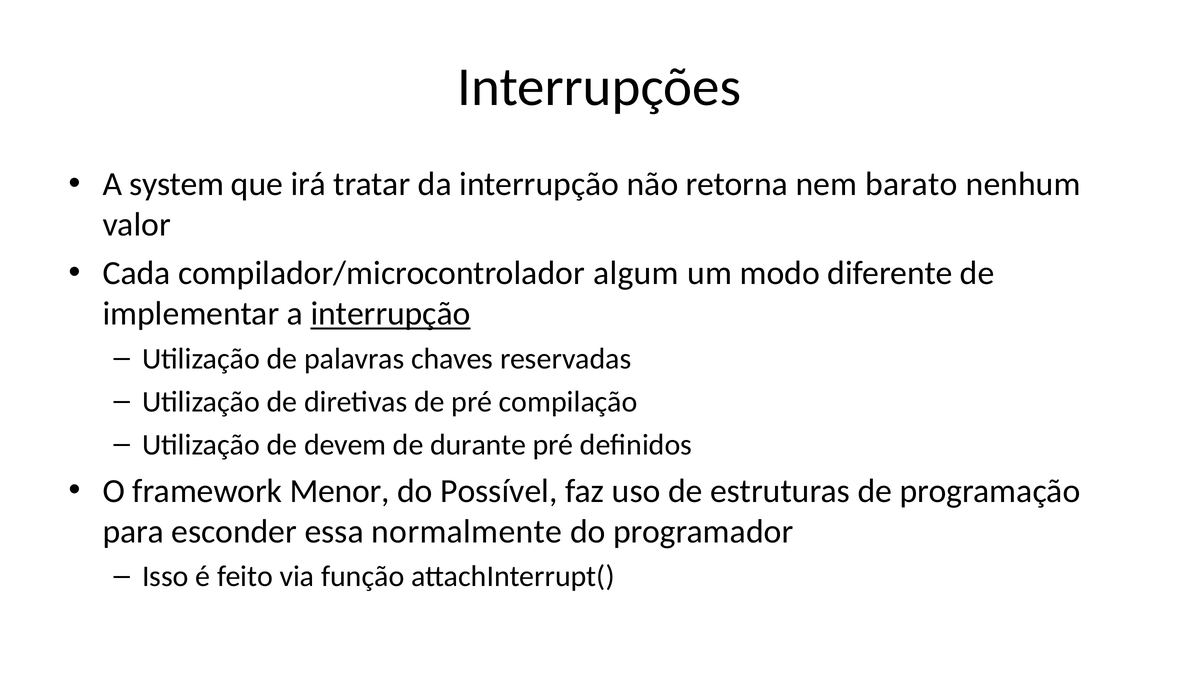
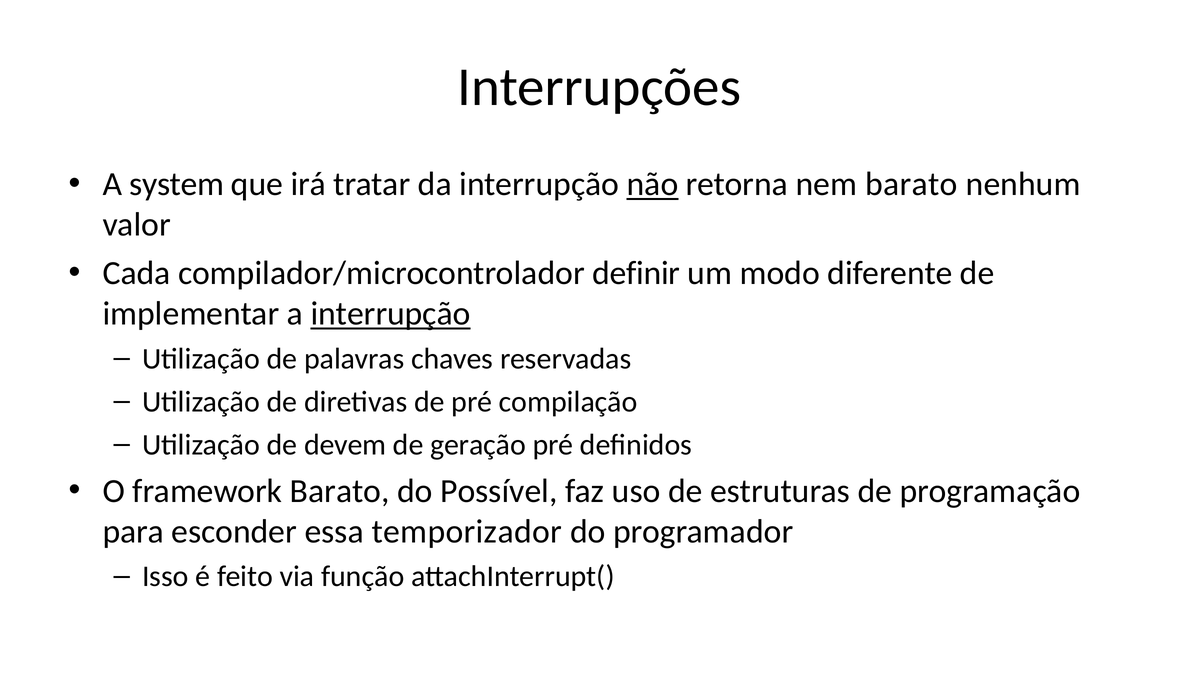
não underline: none -> present (652, 184)
algum: algum -> definir (636, 273)
durante: durante -> geração (478, 445)
framework Menor: Menor -> Barato (340, 491)
normalmente: normalmente -> temporizador (467, 532)
